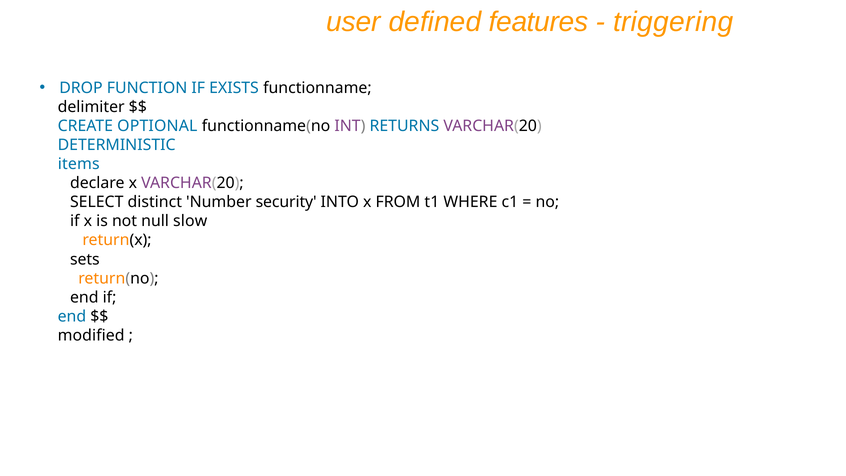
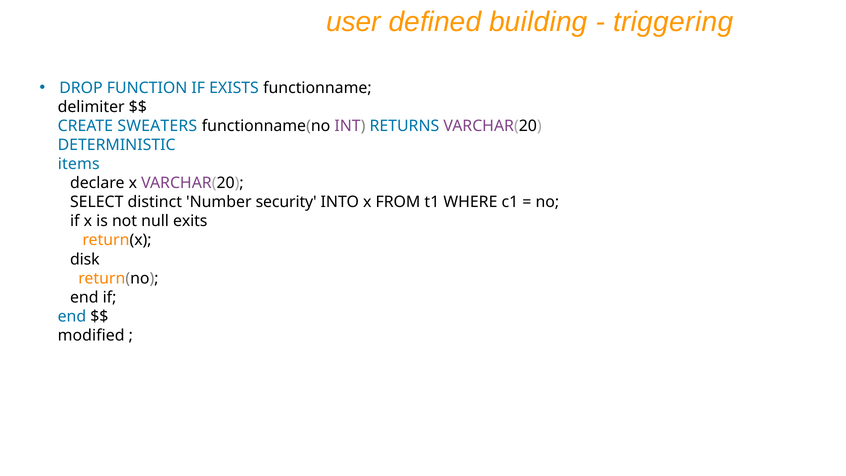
features: features -> building (538, 22)
OPTIONAL: OPTIONAL -> SWEATERS (157, 126)
slow: slow -> exits (190, 221)
sets: sets -> disk (85, 259)
